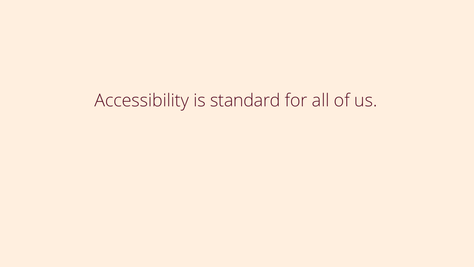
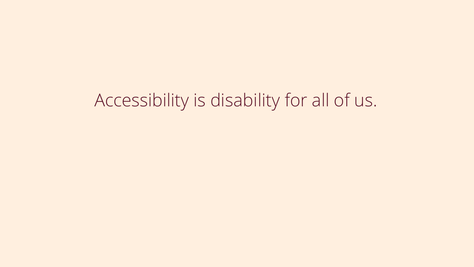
standard: standard -> disability (245, 100)
